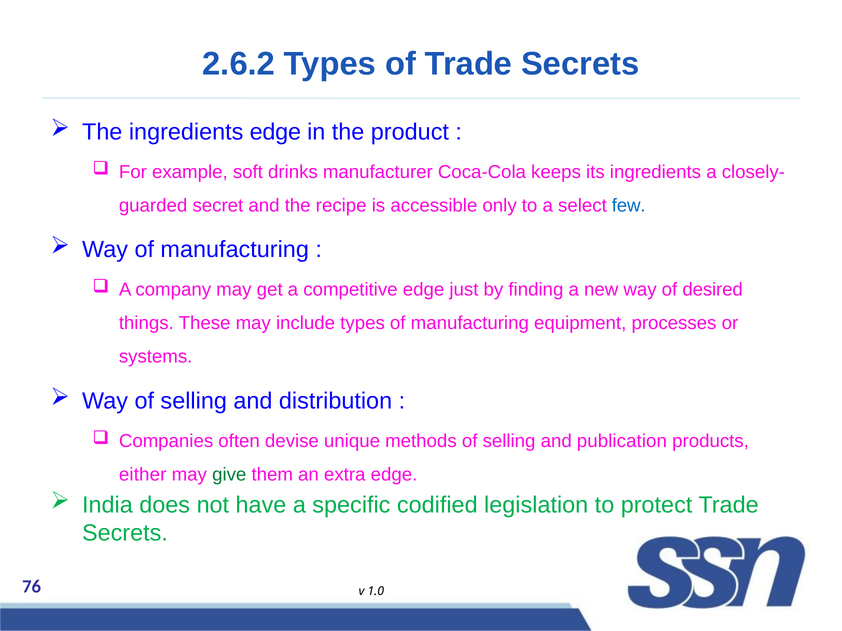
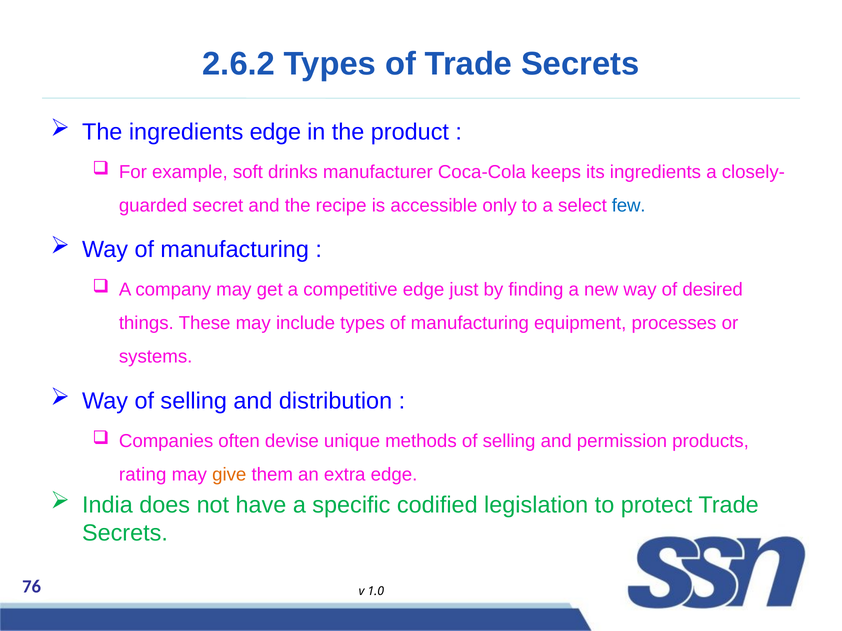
publication: publication -> permission (622, 441)
either: either -> rating (143, 475)
give colour: green -> orange (229, 475)
